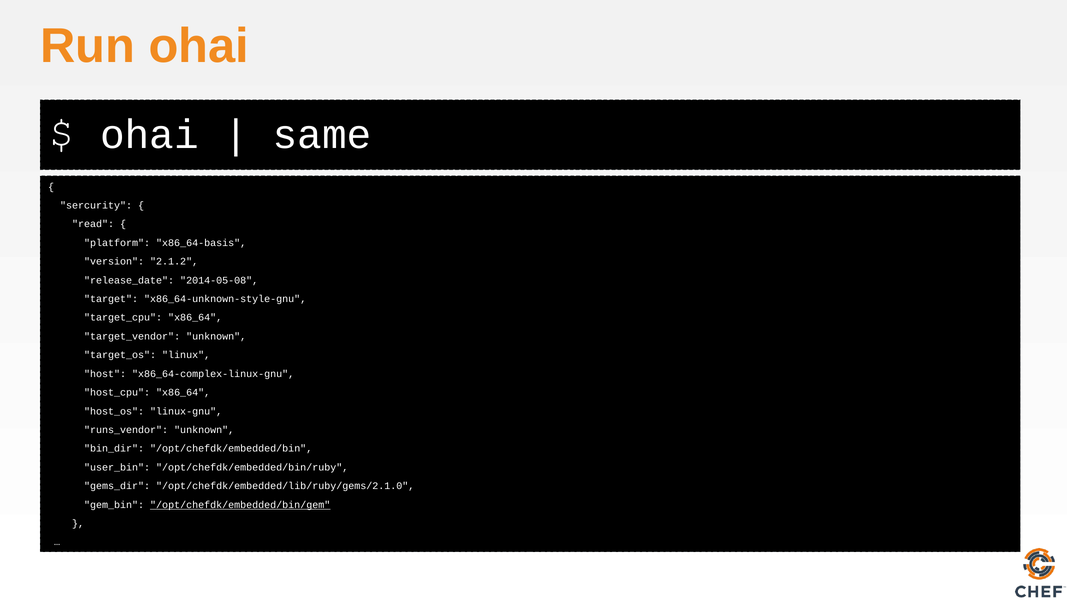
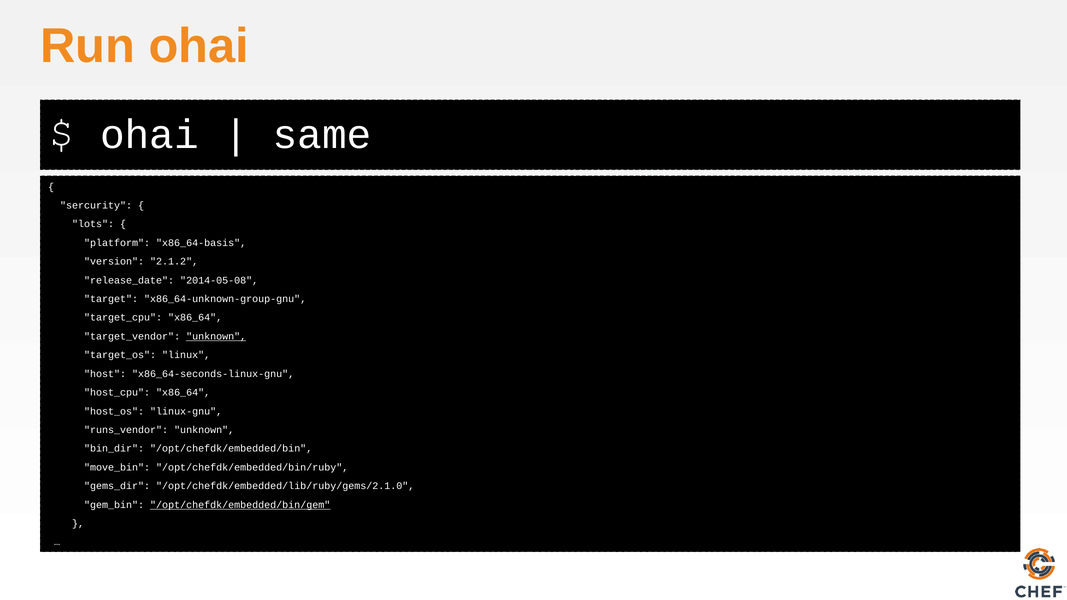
read: read -> lots (93, 224)
x86_64-unknown-style-gnu: x86_64-unknown-style-gnu -> x86_64-unknown-group-gnu (225, 299)
unknown underline: none -> present (216, 336)
x86_64-complex-linux-gnu: x86_64-complex-linux-gnu -> x86_64-seconds-linux-gnu (213, 374)
user_bin: user_bin -> move_bin (117, 467)
